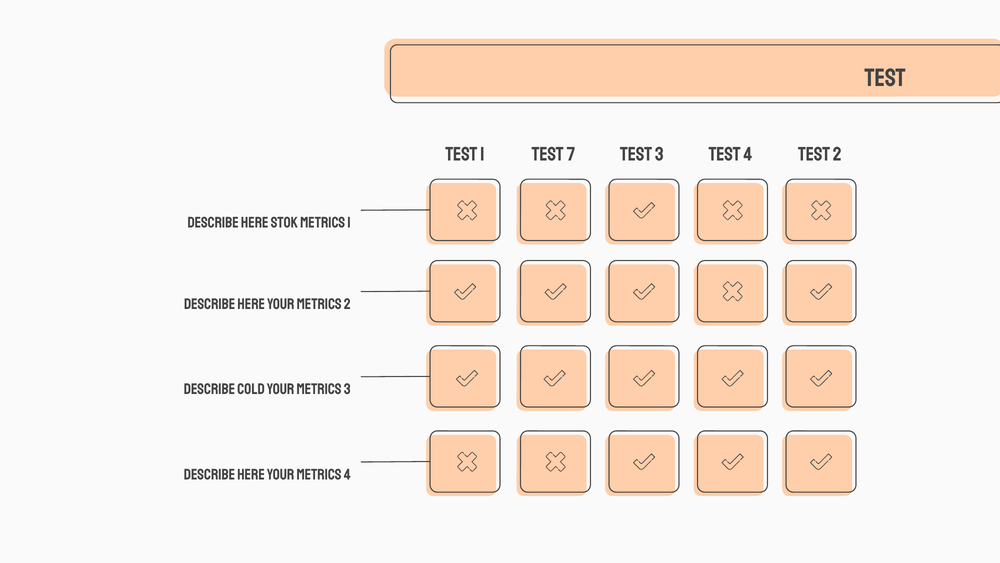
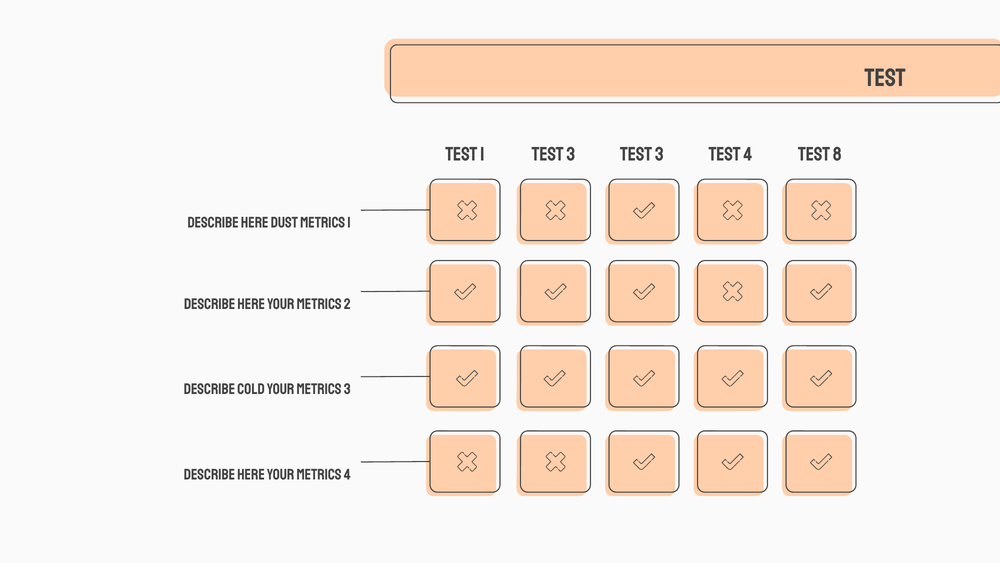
1 TEST 7: 7 -> 3 (571, 154)
TEST 2: 2 -> 8 (837, 154)
stok: stok -> dust (284, 223)
